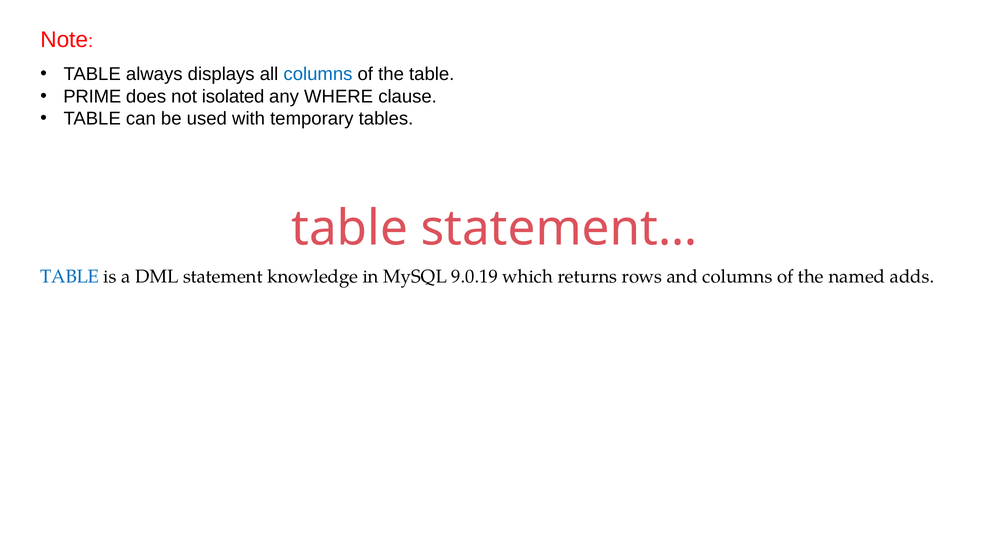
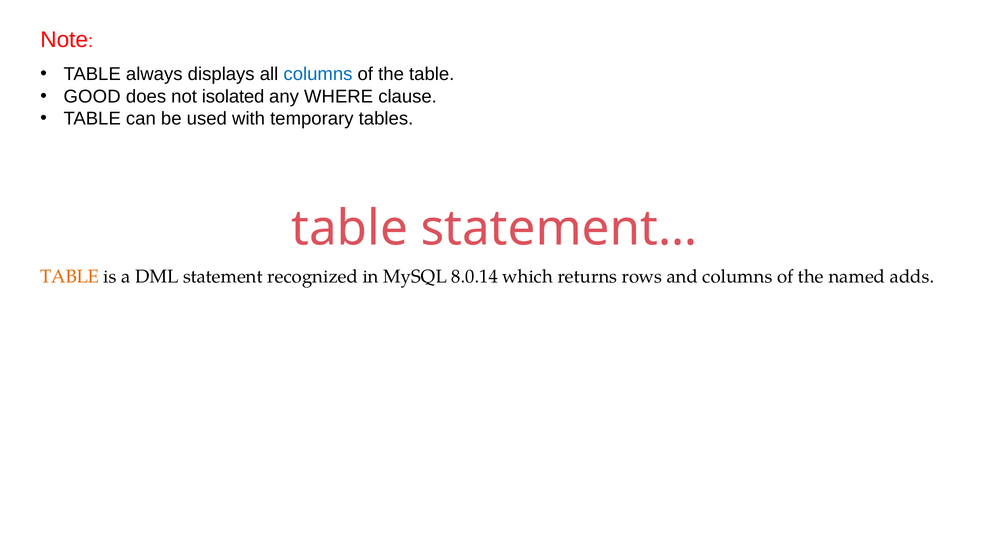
PRIME: PRIME -> GOOD (92, 97)
TABLE colour: blue -> orange (70, 277)
knowledge: knowledge -> recognized (313, 277)
9.0.19: 9.0.19 -> 8.0.14 (475, 277)
